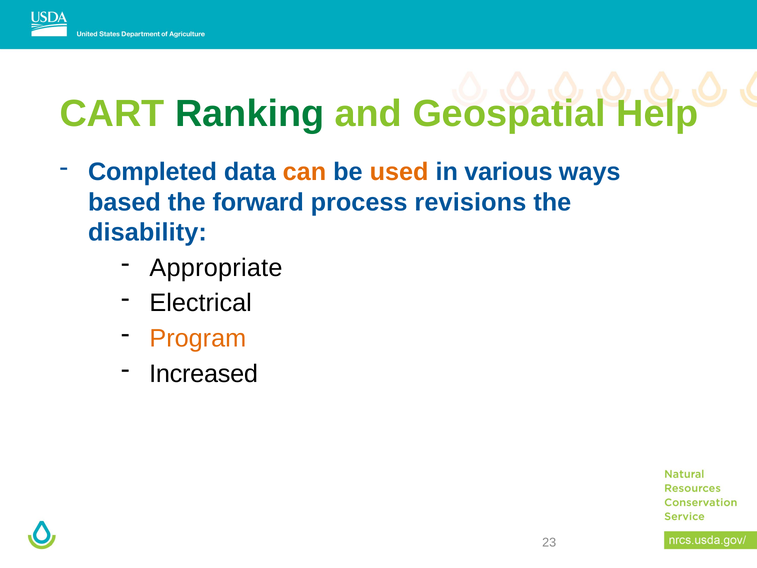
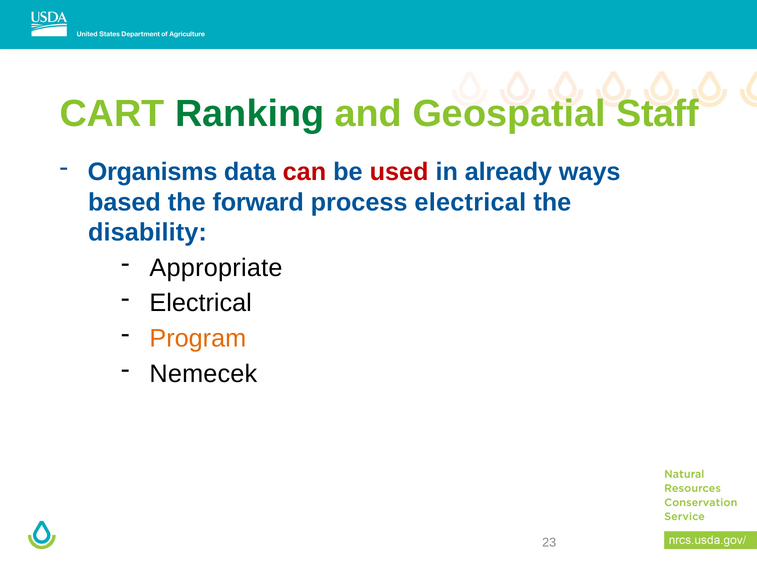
Help: Help -> Staff (658, 114)
Completed: Completed -> Organisms (153, 172)
can colour: orange -> red (304, 172)
used colour: orange -> red (399, 172)
various: various -> already (508, 172)
process revisions: revisions -> electrical (470, 202)
Increased: Increased -> Nemecek (203, 374)
